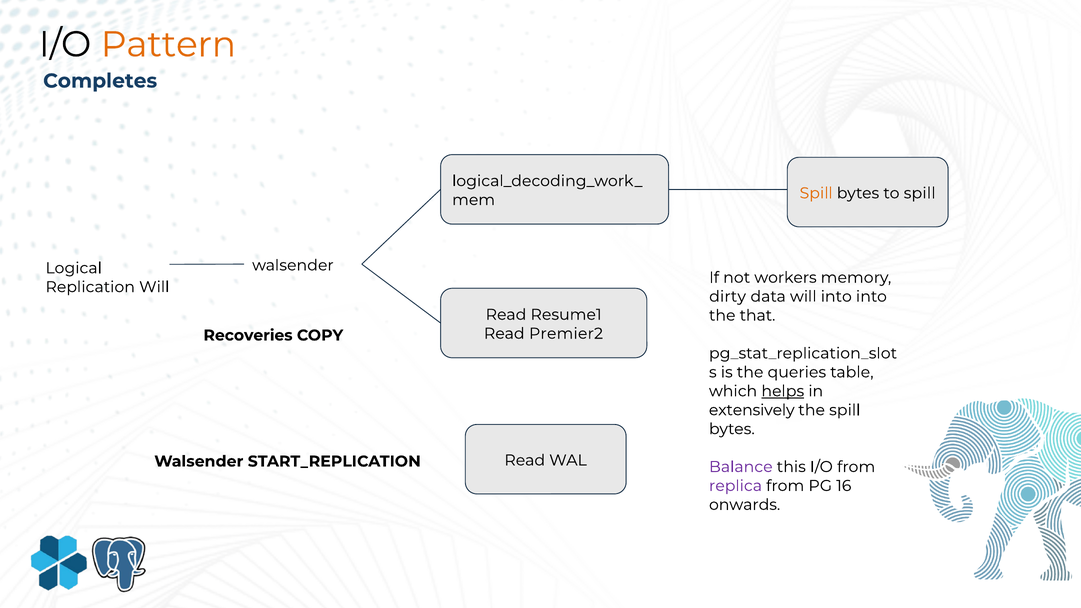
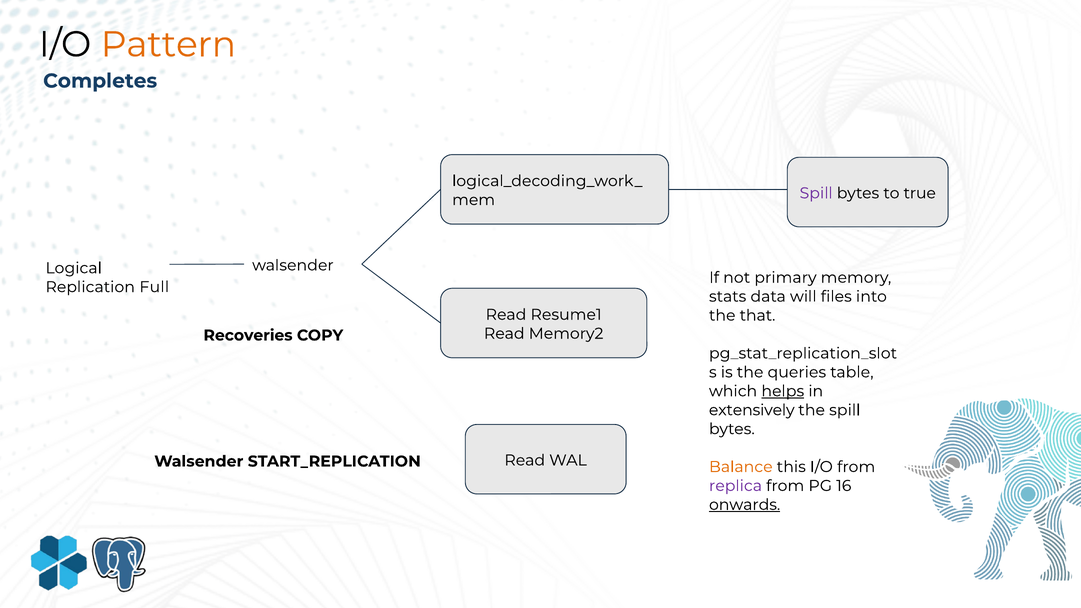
Spill colour: orange -> purple (816, 193)
to spill: spill -> true (920, 193)
workers: workers -> primary (785, 278)
Replication Will: Will -> Full (154, 287)
dirty: dirty -> stats (728, 297)
will into: into -> files (836, 297)
Premier2: Premier2 -> Memory2 (566, 334)
Balance colour: purple -> orange (741, 467)
onwards underline: none -> present (745, 505)
